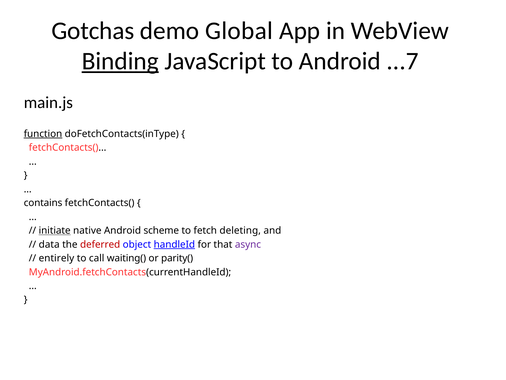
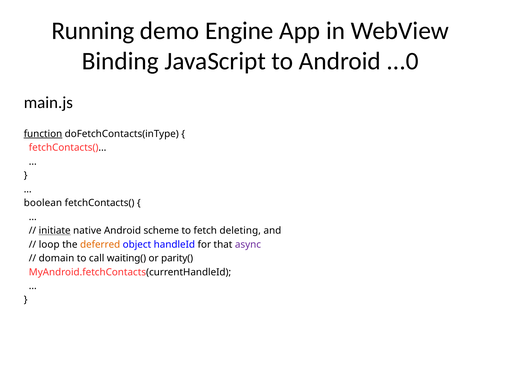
Gotchas: Gotchas -> Running (93, 31)
Global: Global -> Engine (239, 31)
Binding underline: present -> none (120, 61)
...7: ...7 -> ...0 (403, 61)
contains: contains -> boolean (43, 203)
data: data -> loop (49, 244)
deferred colour: red -> orange (100, 244)
handleId underline: present -> none (174, 244)
entirely: entirely -> domain (56, 258)
